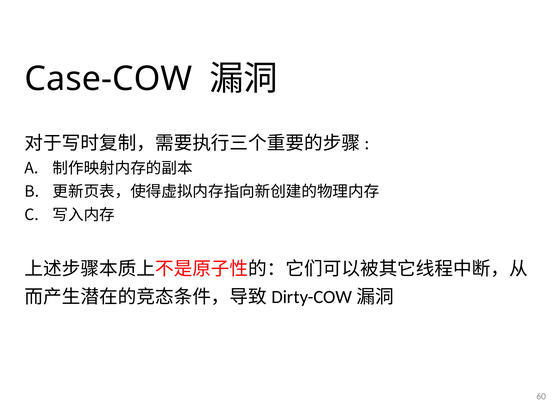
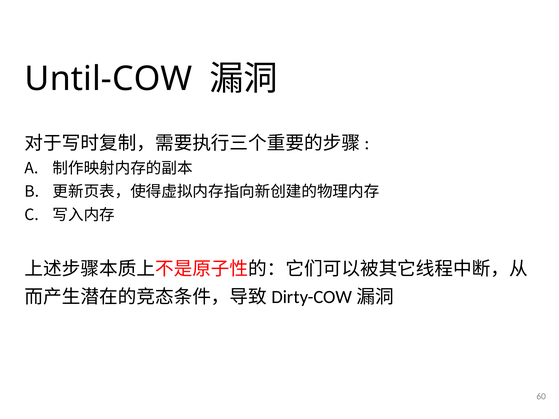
Case-COW: Case-COW -> Until-COW (108, 79)
